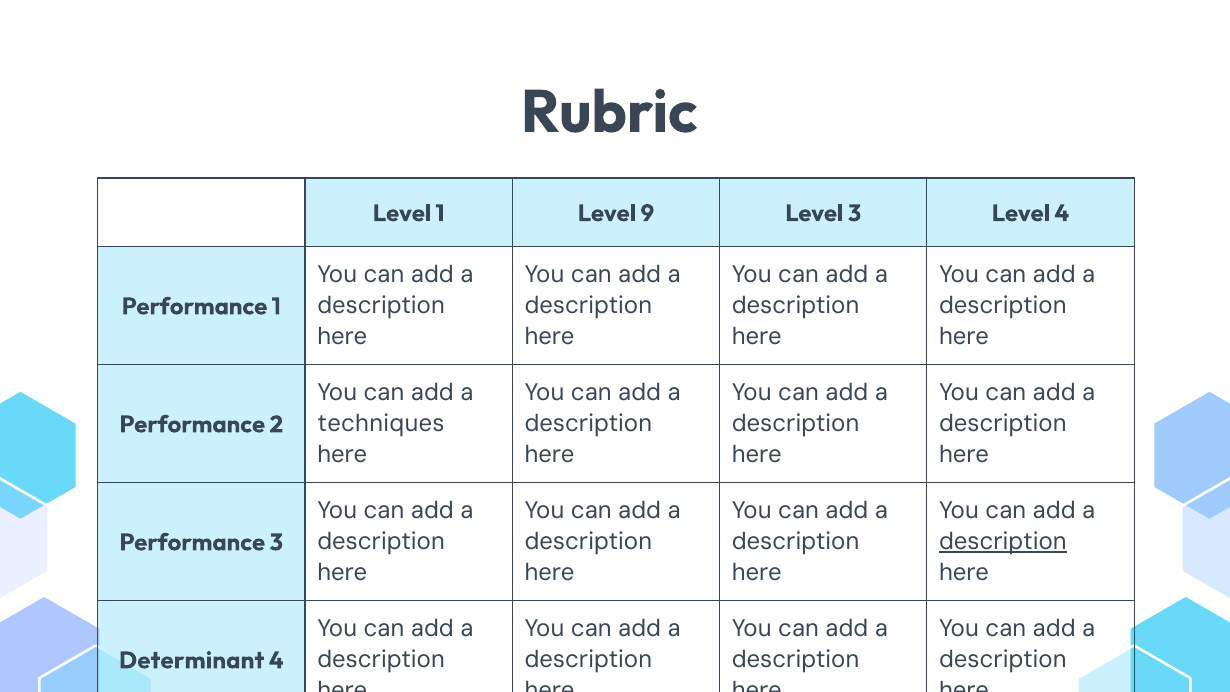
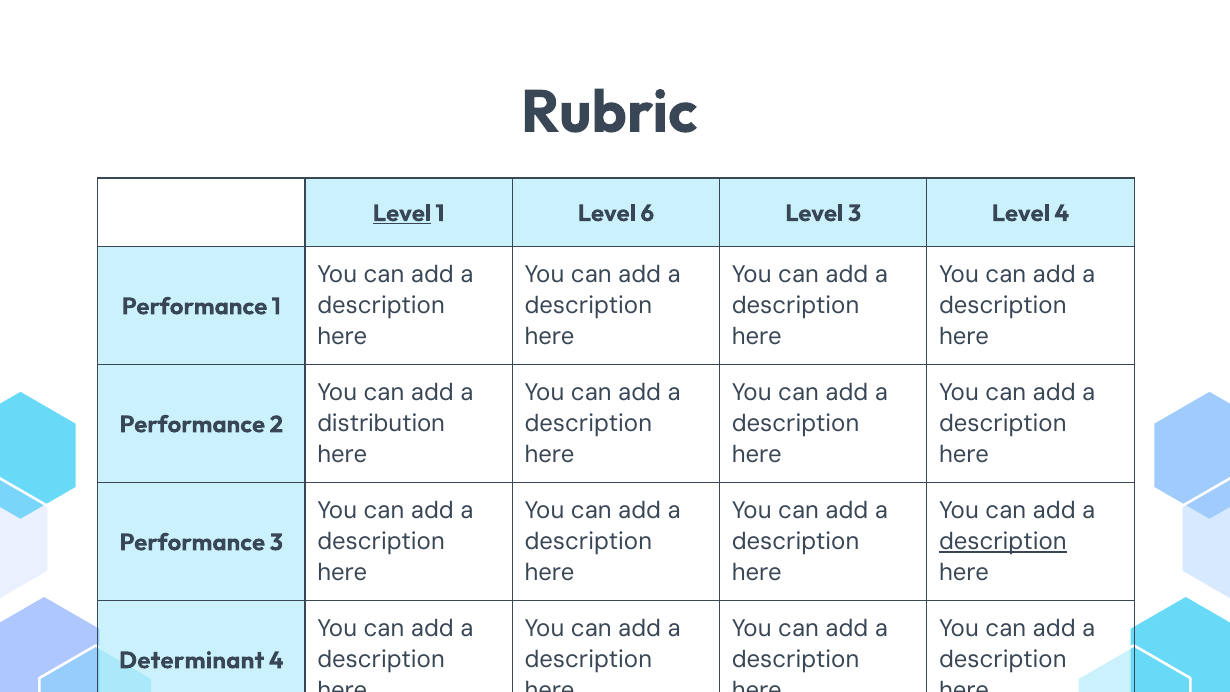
Level underline: none -> present (402, 213)
9: 9 -> 6 (647, 213)
techniques: techniques -> distribution (381, 424)
